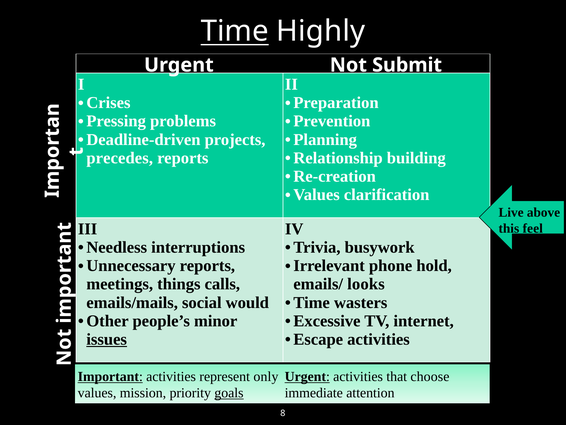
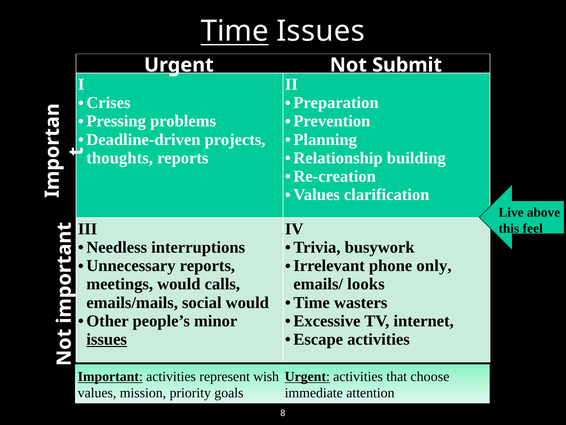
Time Highly: Highly -> Issues (321, 31)
precedes: precedes -> thoughts (120, 158)
hold: hold -> only (434, 265)
meetings things: things -> would (179, 284)
only: only -> wish (266, 376)
goals underline: present -> none (229, 393)
